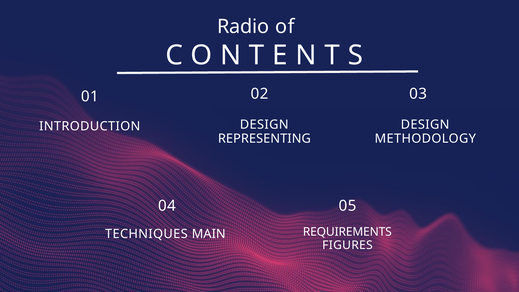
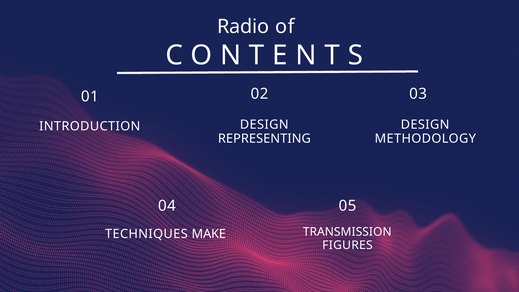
REQUIREMENTS: REQUIREMENTS -> TRANSMISSION (347, 232)
MAIN: MAIN -> MAKE (209, 234)
